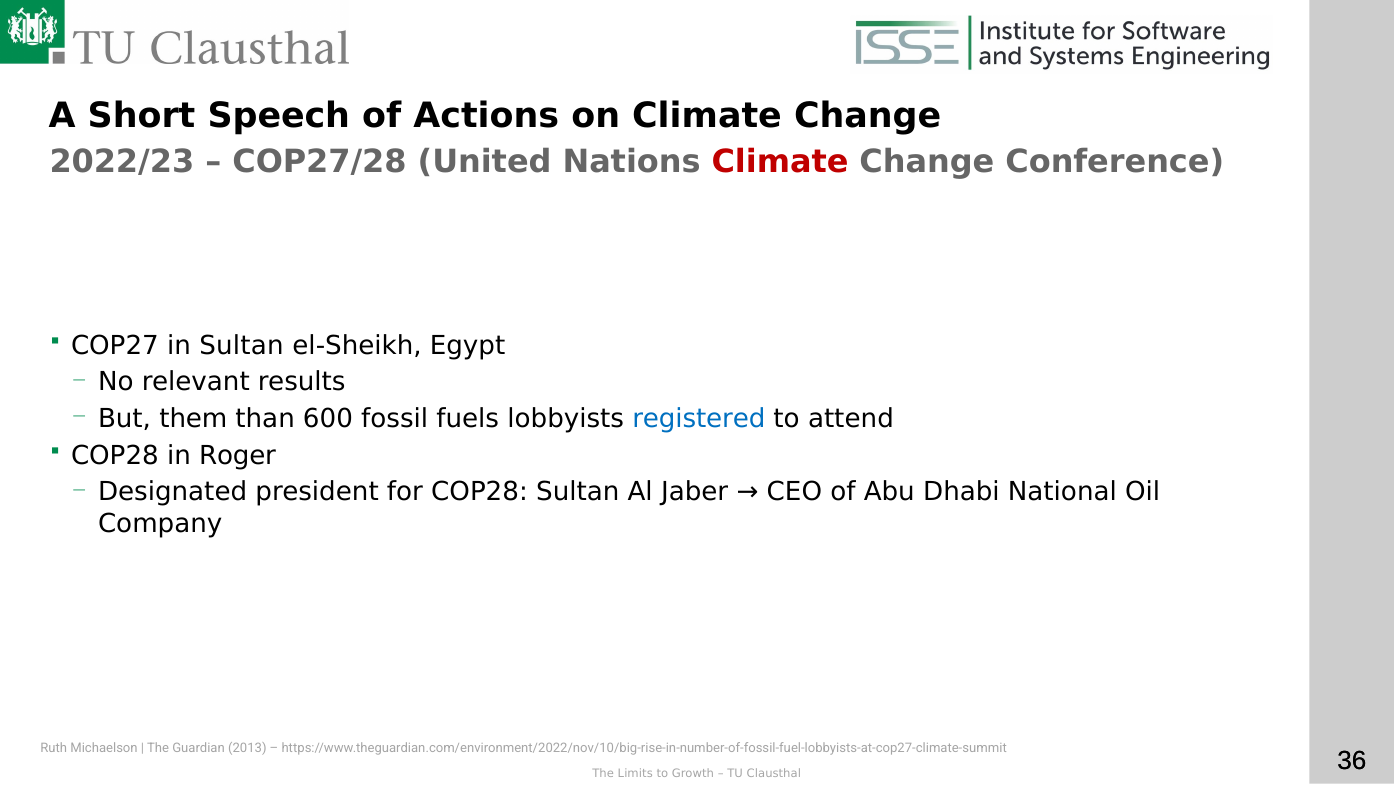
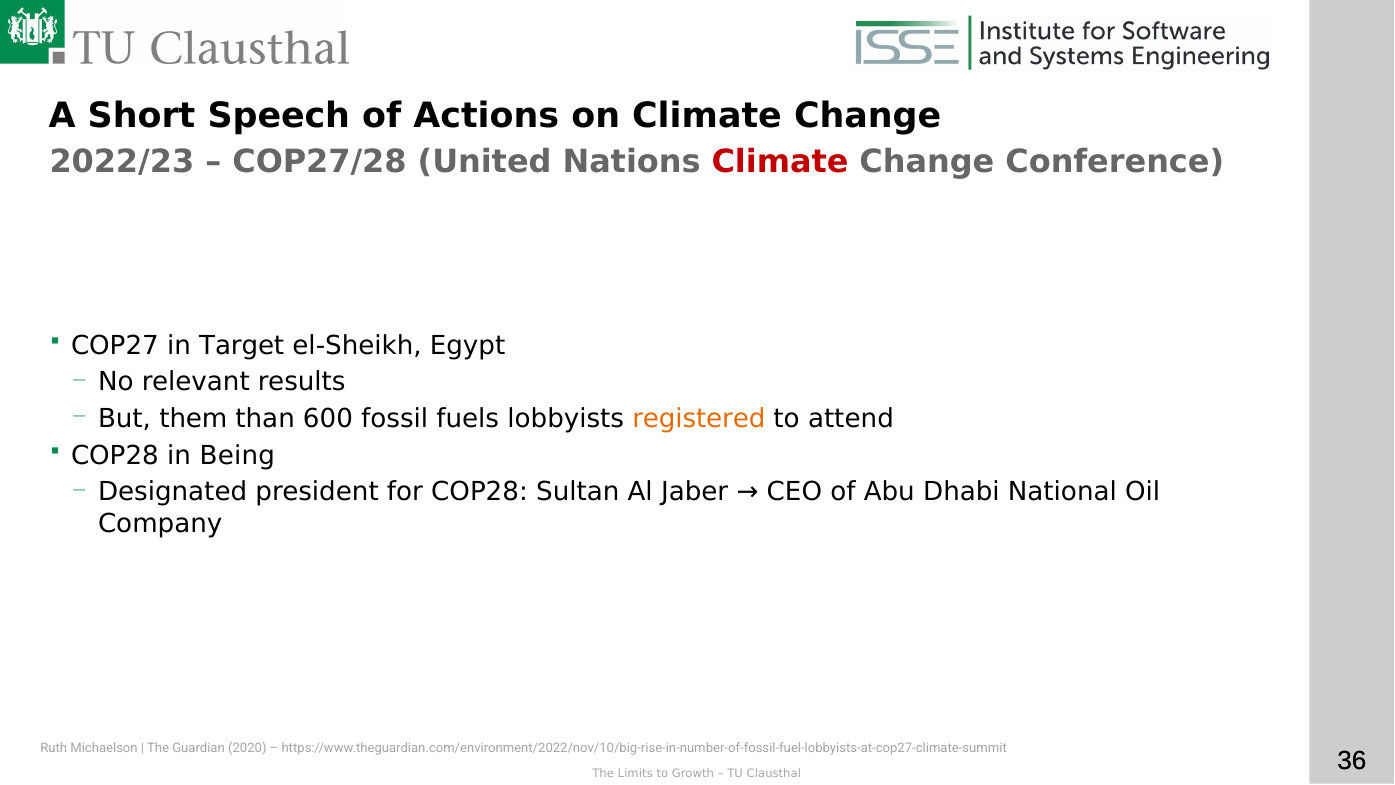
in Sultan: Sultan -> Target (242, 345)
registered colour: blue -> orange (699, 419)
Roger: Roger -> Being (237, 455)
2013: 2013 -> 2020 (247, 747)
